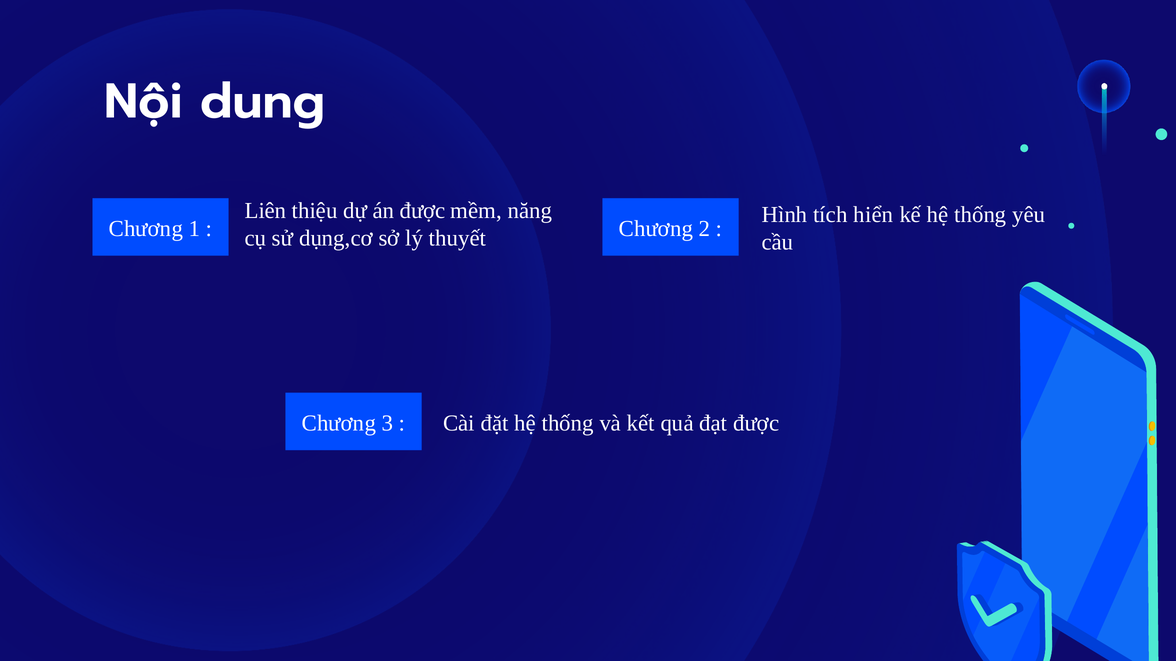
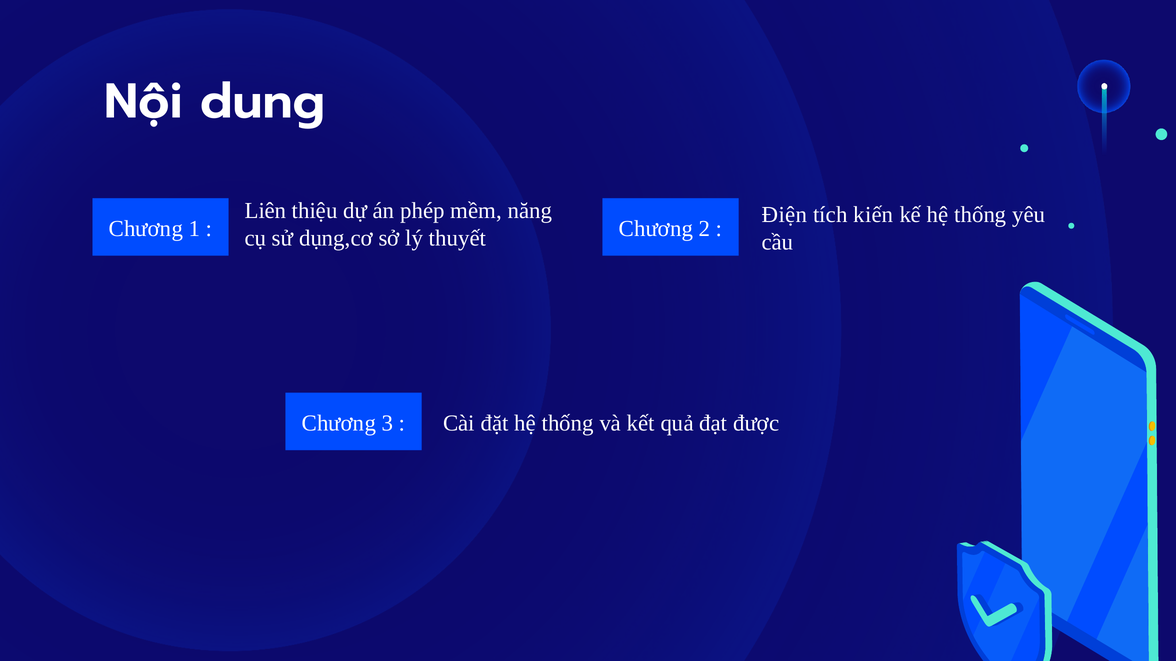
án được: được -> phép (422, 211)
Hình: Hình -> Điện (784, 215)
hiển: hiển -> kiến (873, 215)
